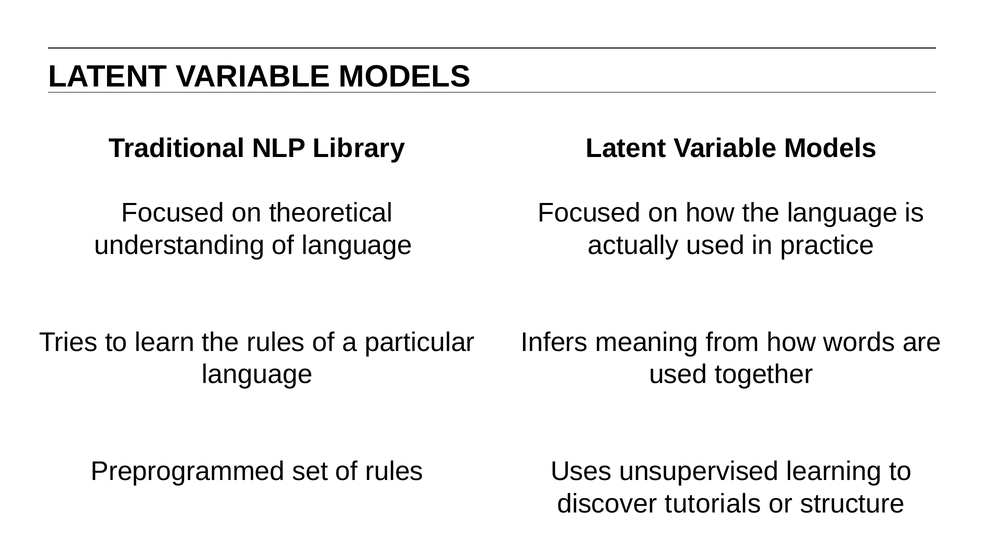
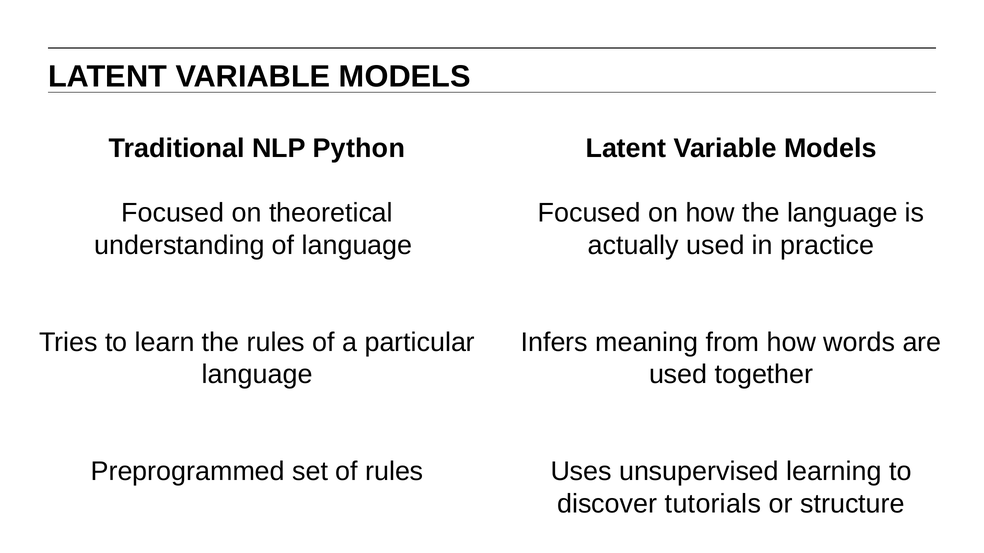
Library: Library -> Python (359, 148)
